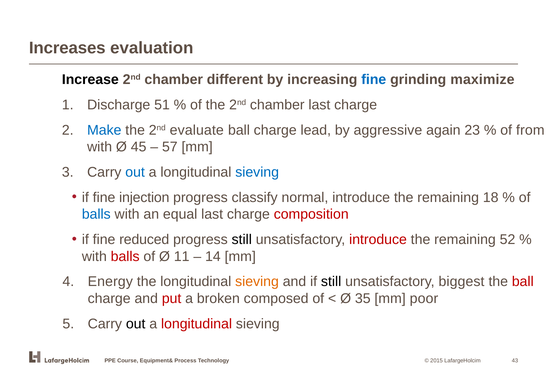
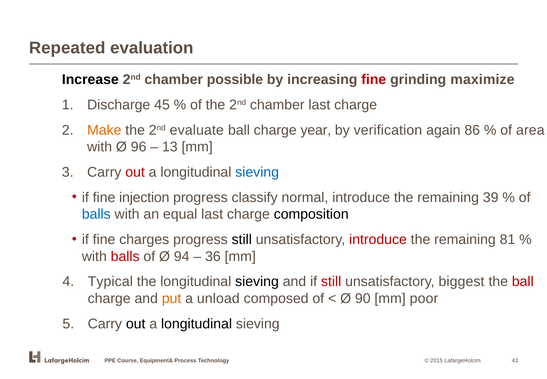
Increases: Increases -> Repeated (67, 48)
different: different -> possible (235, 79)
fine colour: blue -> red (374, 79)
51: 51 -> 45 (162, 105)
Make colour: blue -> orange (104, 130)
lead: lead -> year (316, 130)
aggressive: aggressive -> verification (388, 130)
23: 23 -> 86 (472, 130)
from: from -> area (530, 130)
45: 45 -> 96 (139, 147)
57: 57 -> 13 (170, 147)
out colour: blue -> red (135, 172)
18: 18 -> 39 (491, 197)
composition colour: red -> black (311, 214)
reduced: reduced -> charges (144, 239)
52: 52 -> 81 (508, 239)
11: 11 -> 94 (182, 256)
14: 14 -> 36 (213, 256)
Energy: Energy -> Typical (110, 281)
sieving colour: orange -> black (257, 281)
still colour: black -> red (331, 281)
put colour: red -> orange (172, 298)
broken: broken -> unload (218, 298)
35: 35 -> 90 (363, 298)
longitudinal colour: red -> black (197, 324)
